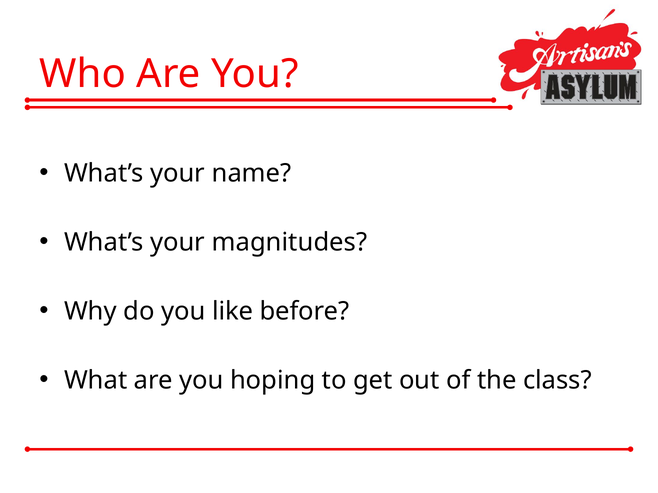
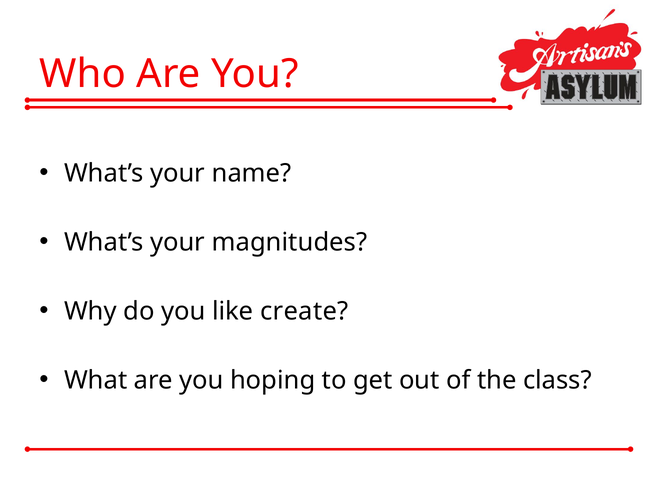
before: before -> create (304, 312)
